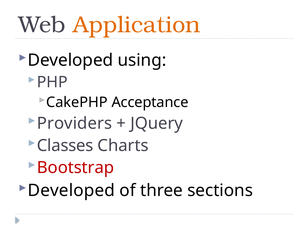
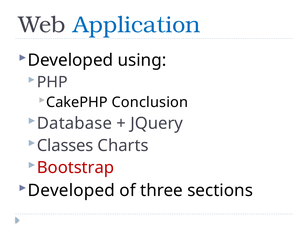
Application colour: orange -> blue (137, 25)
Acceptance: Acceptance -> Conclusion (150, 102)
Providers: Providers -> Database (74, 123)
